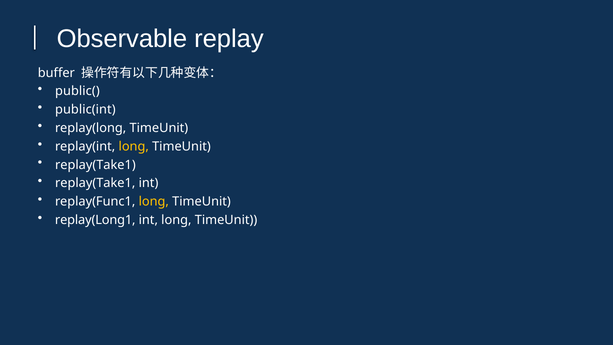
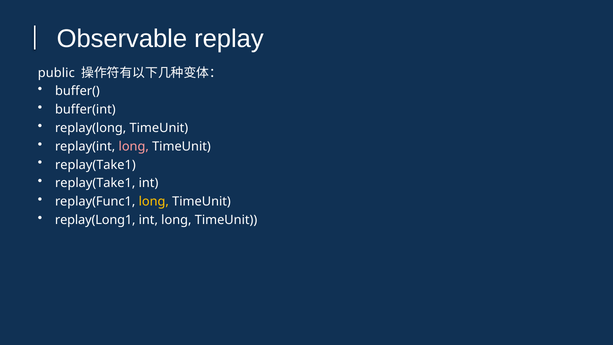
buffer: buffer -> public (56, 73)
public(: public( -> buffer( (77, 91)
public(int: public(int -> buffer(int (85, 110)
long colour: yellow -> pink (134, 146)
